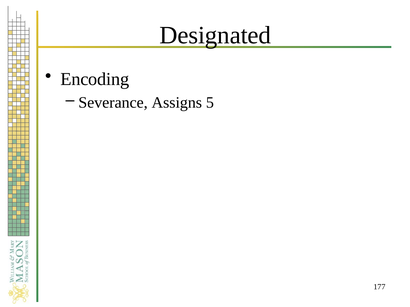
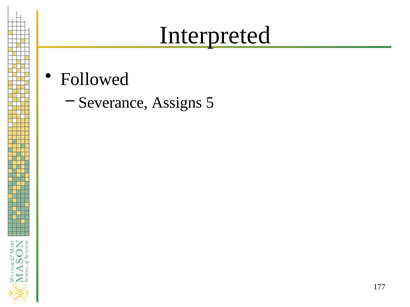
Designated: Designated -> Interpreted (215, 35)
Encoding: Encoding -> Followed (95, 79)
